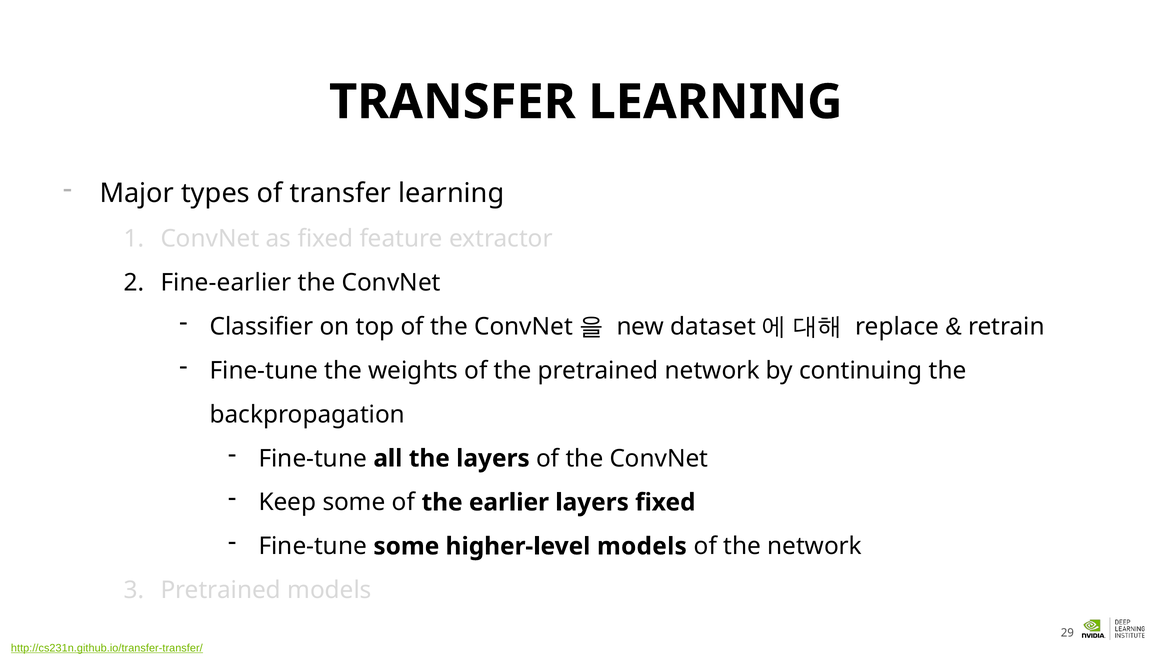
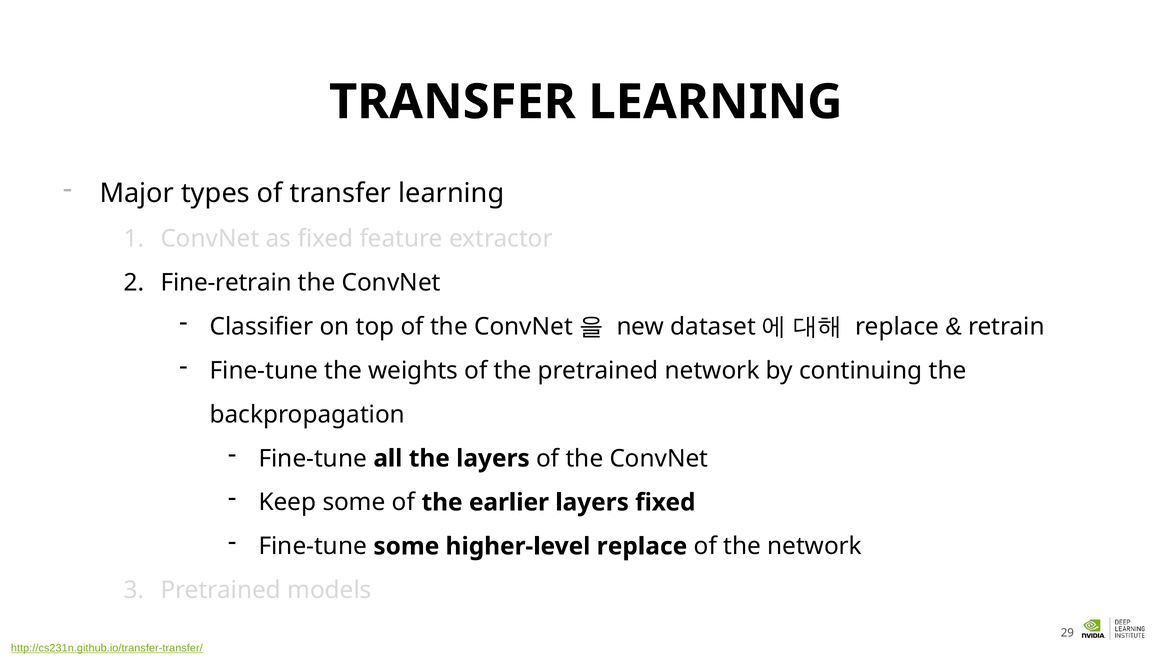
Fine-earlier: Fine-earlier -> Fine-retrain (226, 283)
higher-level models: models -> replace (642, 547)
